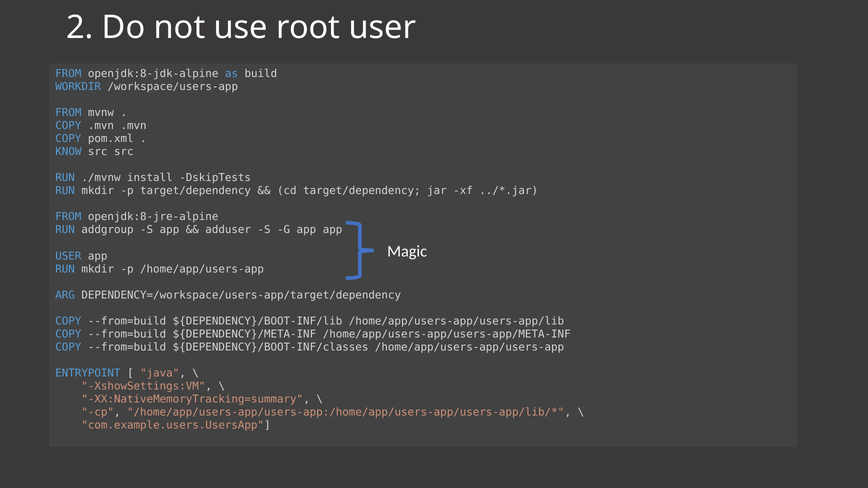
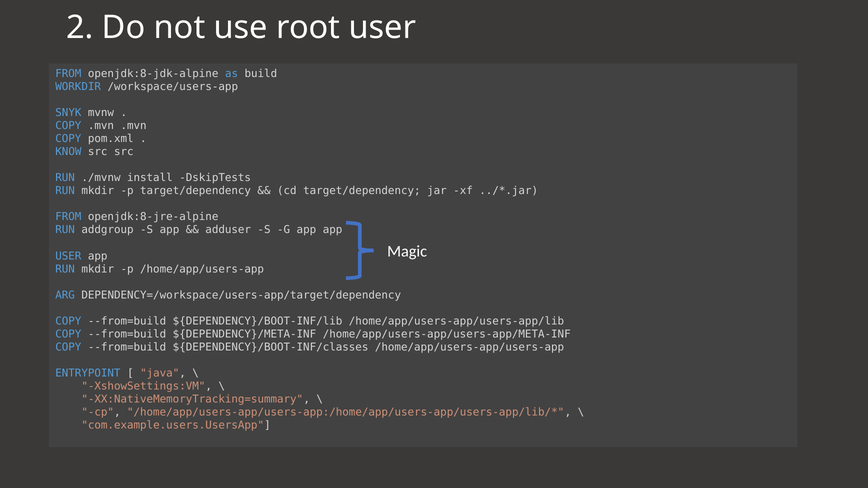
FROM: FROM -> SNYK (68, 113)
